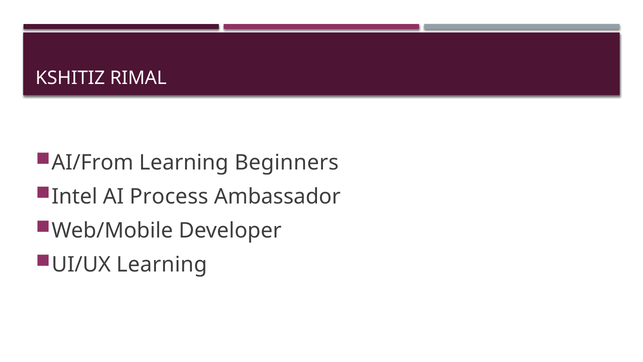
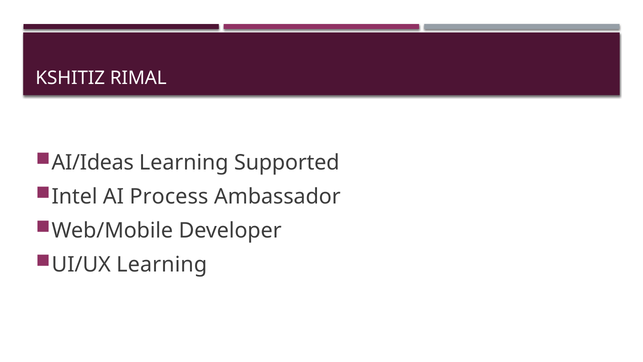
AI/From: AI/From -> AI/Ideas (93, 162)
Beginners: Beginners -> Supported (287, 162)
